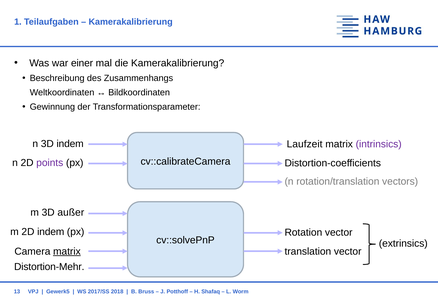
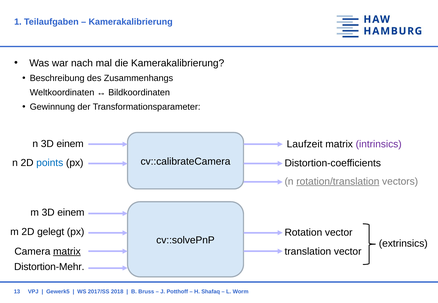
einer: einer -> nach (82, 63)
n 3D indem: indem -> einem (70, 144)
points colour: purple -> blue (50, 163)
rotation/translation underline: none -> present (338, 181)
m 3D außer: außer -> einem (71, 213)
2D indem: indem -> gelegt (51, 232)
